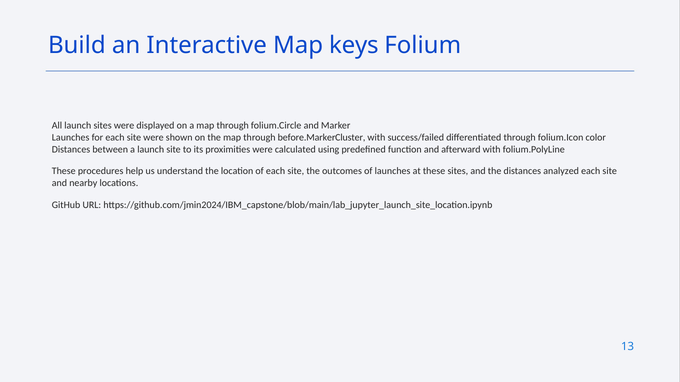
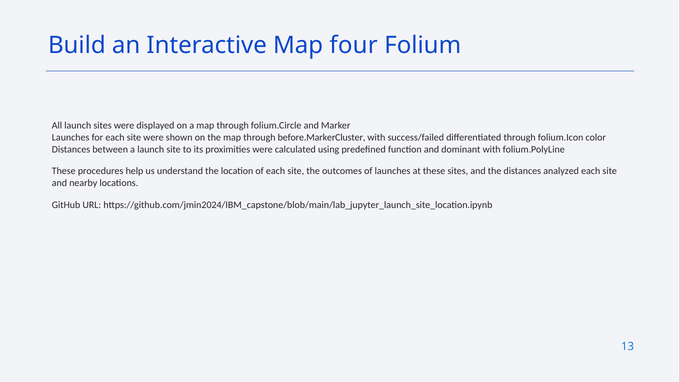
keys: keys -> four (354, 45)
afterward: afterward -> dominant (461, 150)
